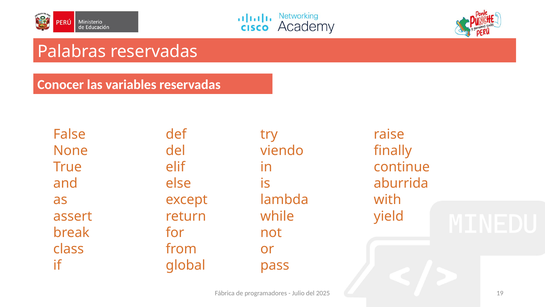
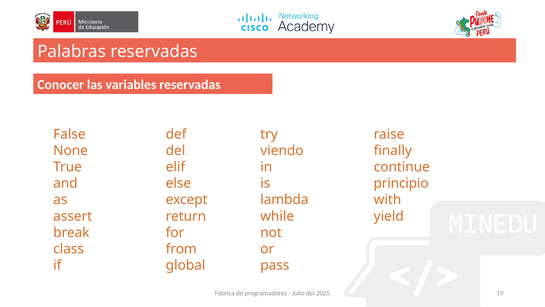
aburrida: aburrida -> principio (401, 183)
